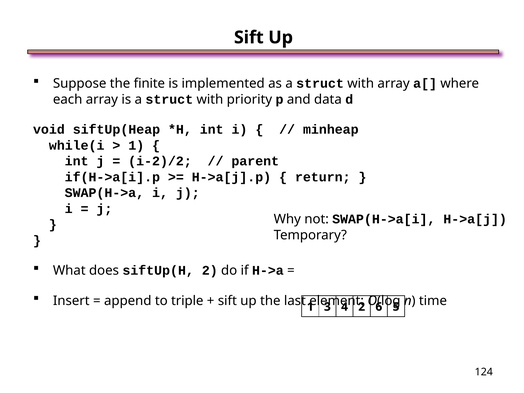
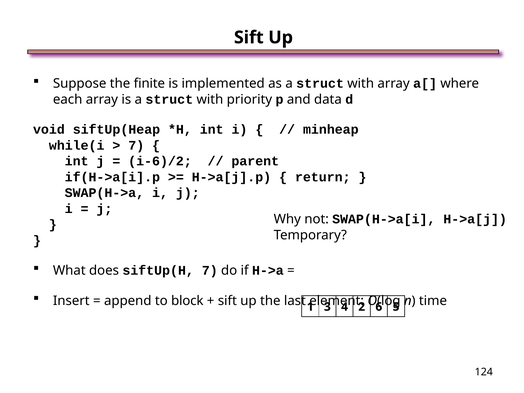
1: 1 -> 7 (136, 145)
i-2)/2: i-2)/2 -> i-6)/2 (160, 161)
siftUp(H 2: 2 -> 7 (210, 271)
triple: triple -> block (187, 301)
